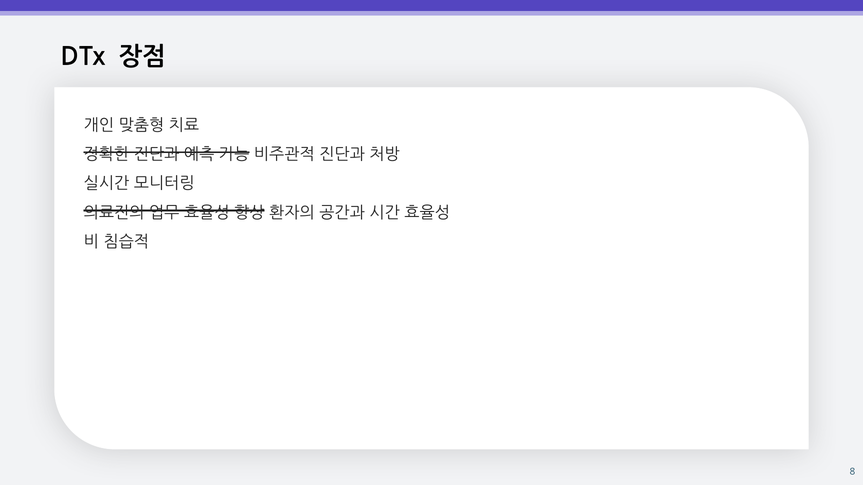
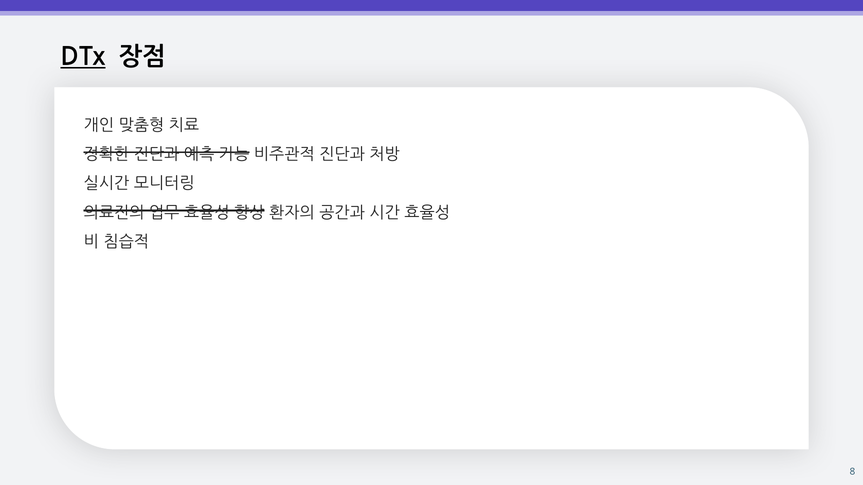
DTx underline: none -> present (83, 57)
